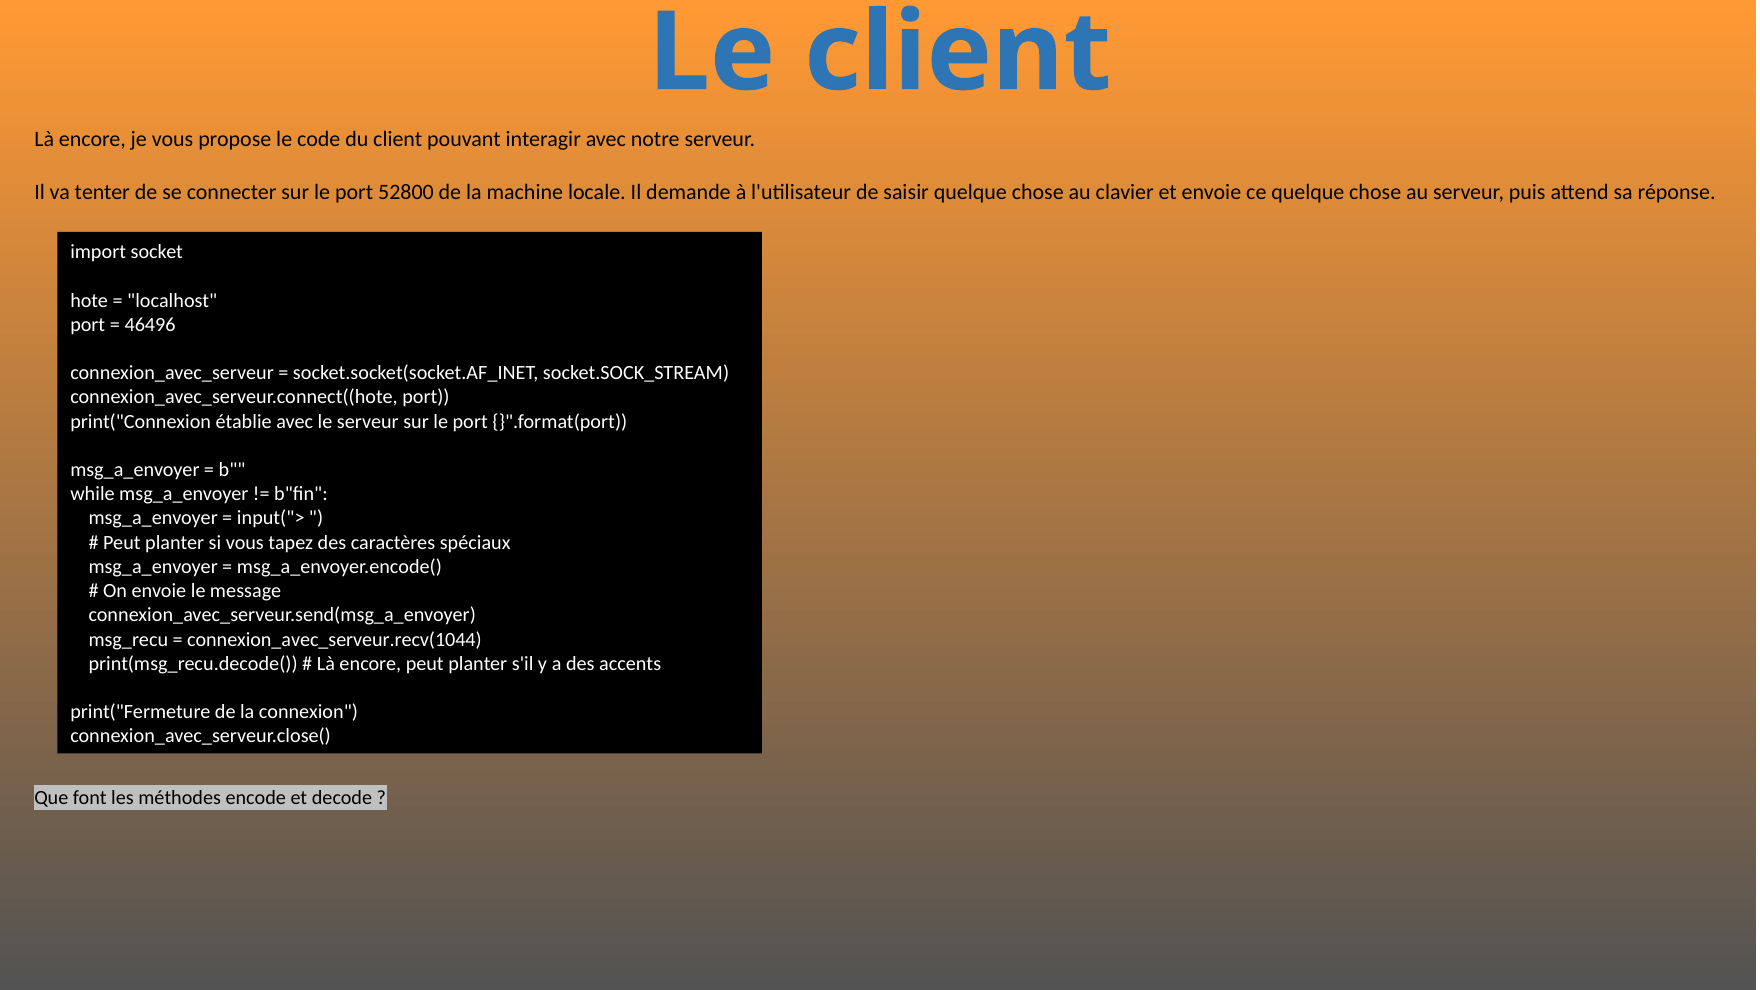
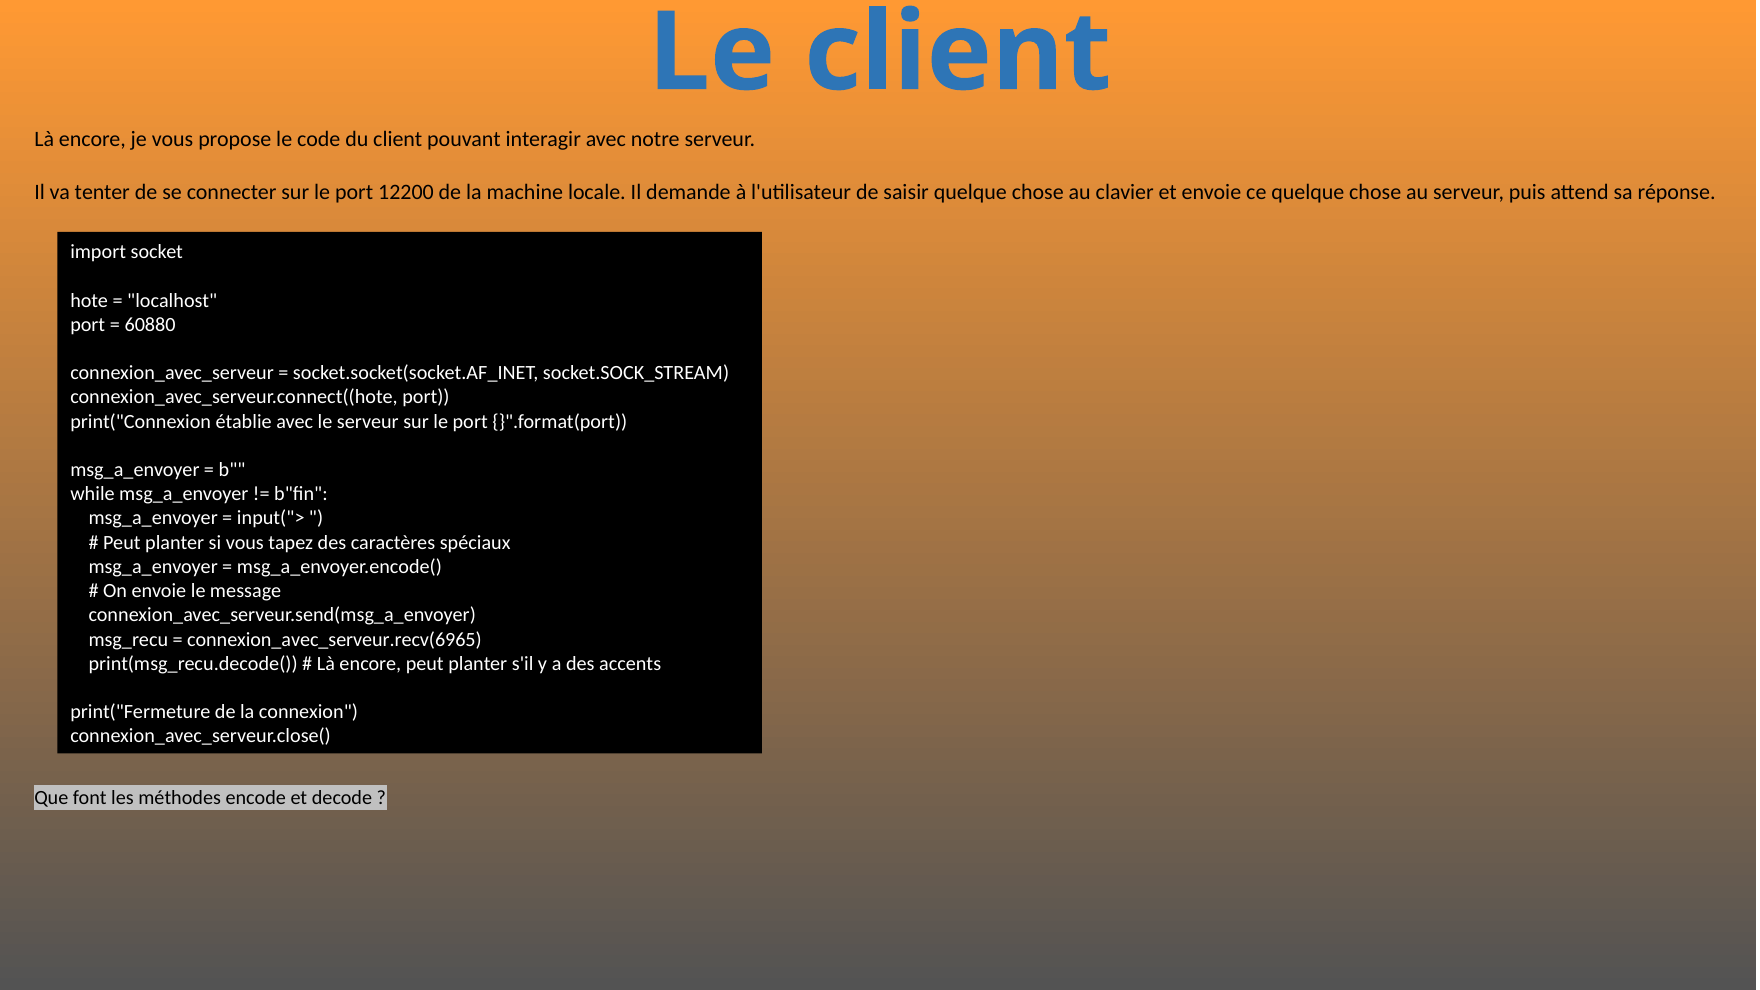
52800: 52800 -> 12200 (406, 192)
46496: 46496 -> 60880 (150, 325)
connexion_avec_serveur.recv(1044: connexion_avec_serveur.recv(1044 -> connexion_avec_serveur.recv(6965 (334, 639)
